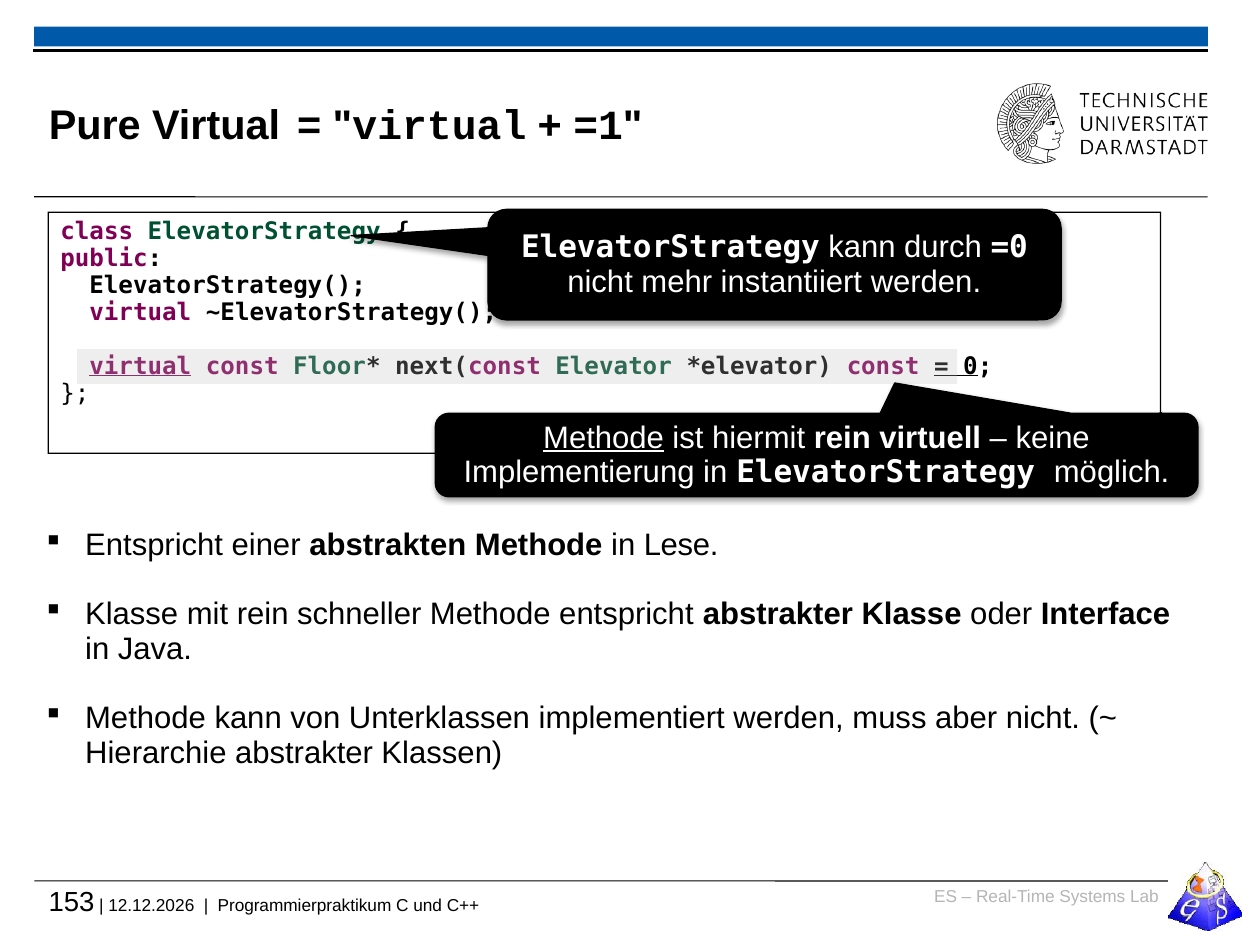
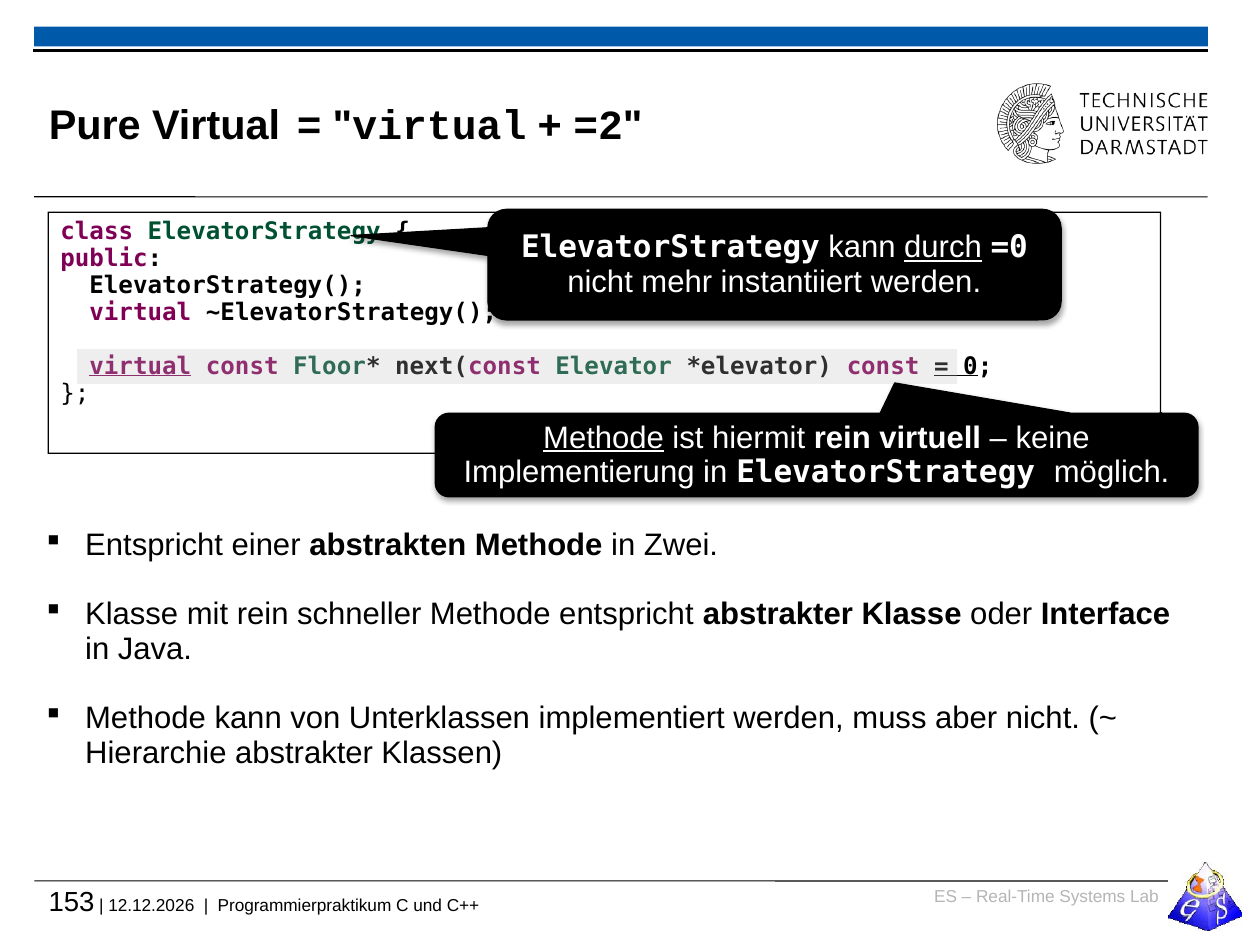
=1: =1 -> =2 (598, 126)
durch underline: none -> present (943, 248)
Lese: Lese -> Zwei (681, 546)
